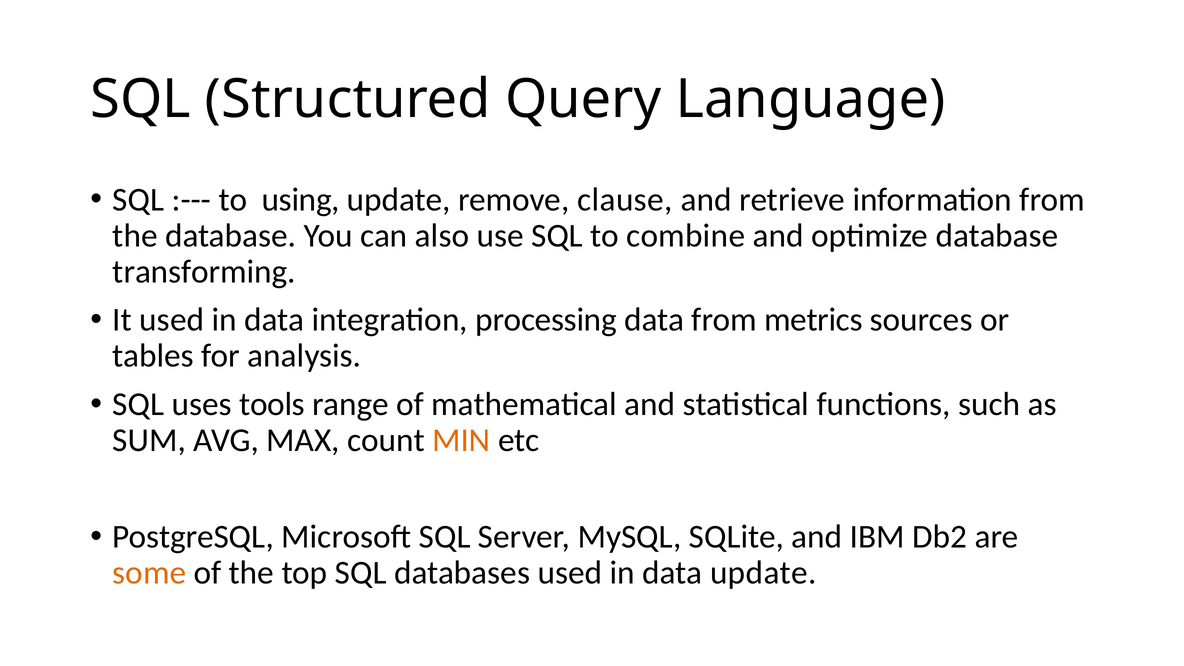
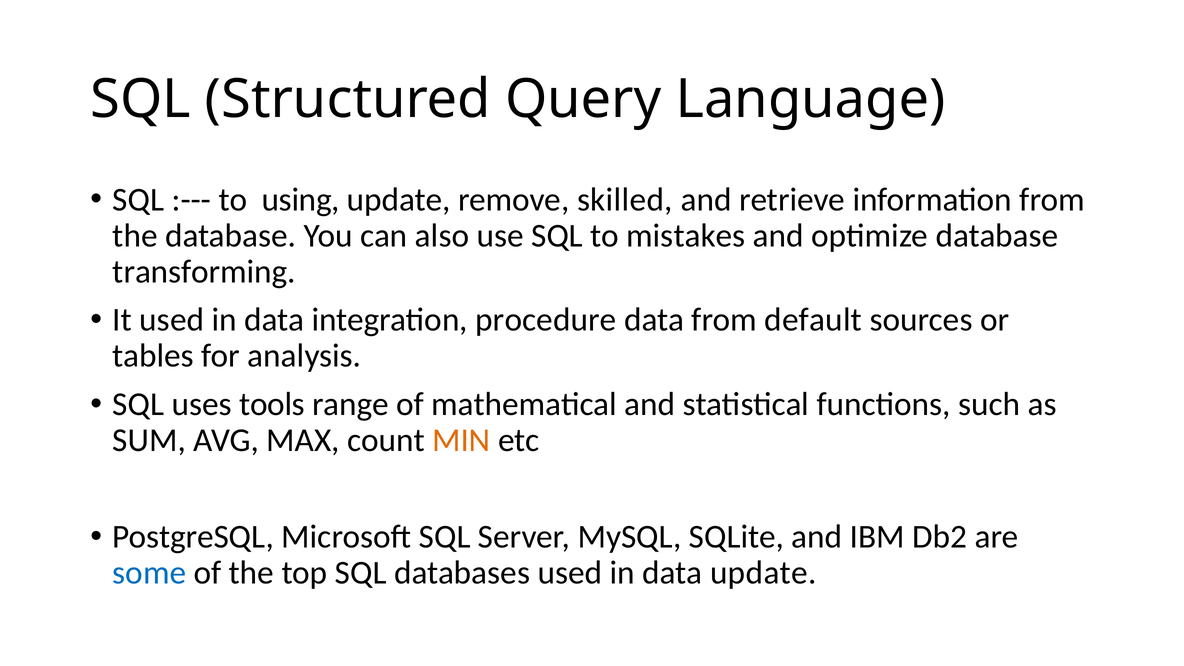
clause: clause -> skilled (625, 200)
combine: combine -> mistakes (686, 236)
processing: processing -> procedure (546, 320)
metrics: metrics -> default (813, 320)
some colour: orange -> blue (149, 573)
